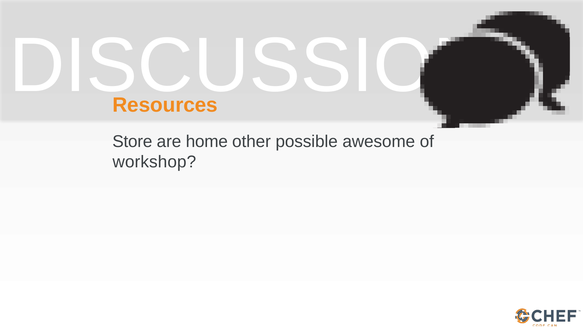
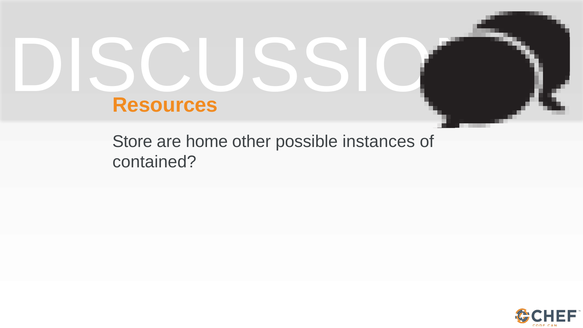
awesome: awesome -> instances (379, 141)
workshop: workshop -> contained (154, 162)
